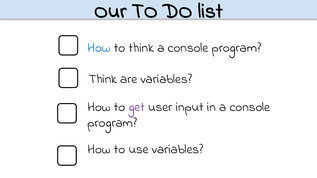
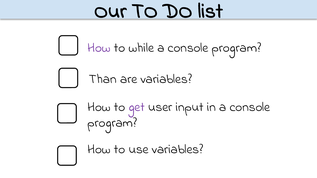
How colour: blue -> purple (99, 48)
to think: think -> while (141, 48)
Think: Think -> Than (103, 79)
